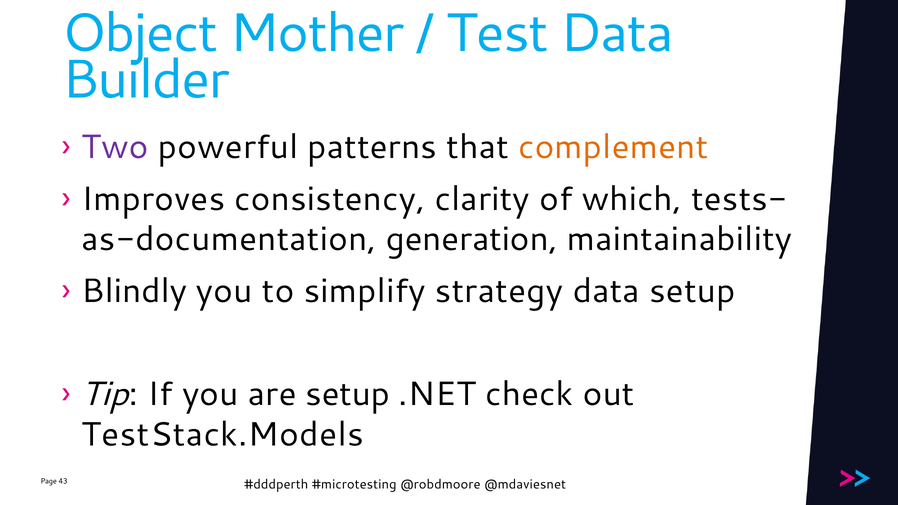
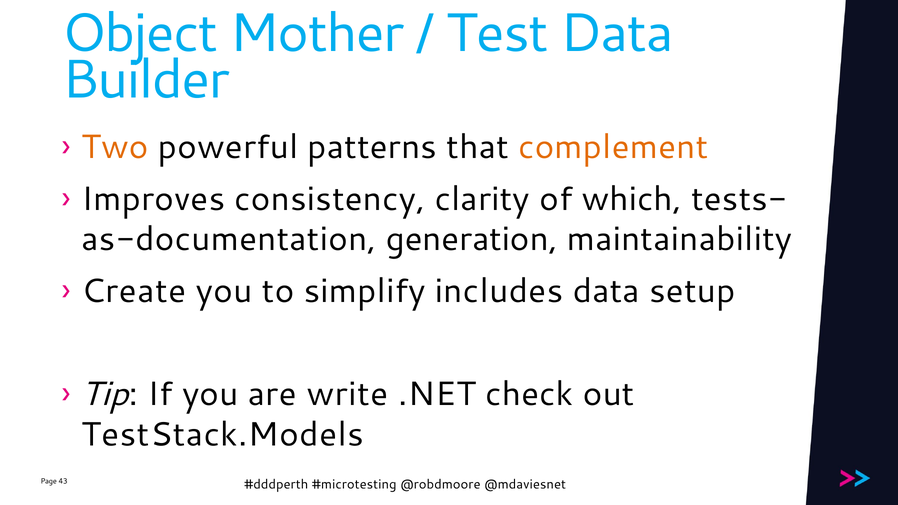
Two colour: purple -> orange (115, 147)
Blindly: Blindly -> Create (134, 291)
strategy: strategy -> includes (499, 291)
are setup: setup -> write (347, 394)
